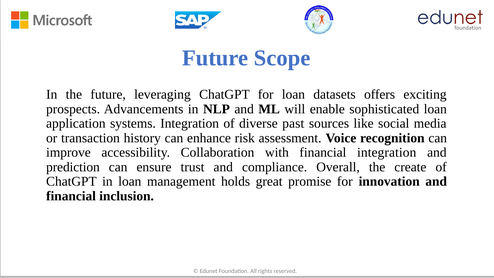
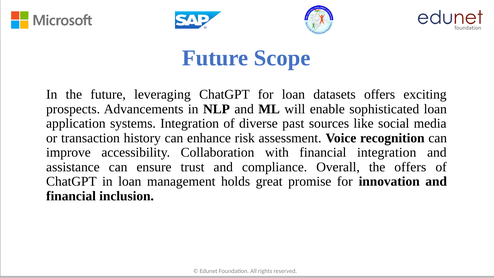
prediction: prediction -> assistance (73, 167)
the create: create -> offers (410, 167)
